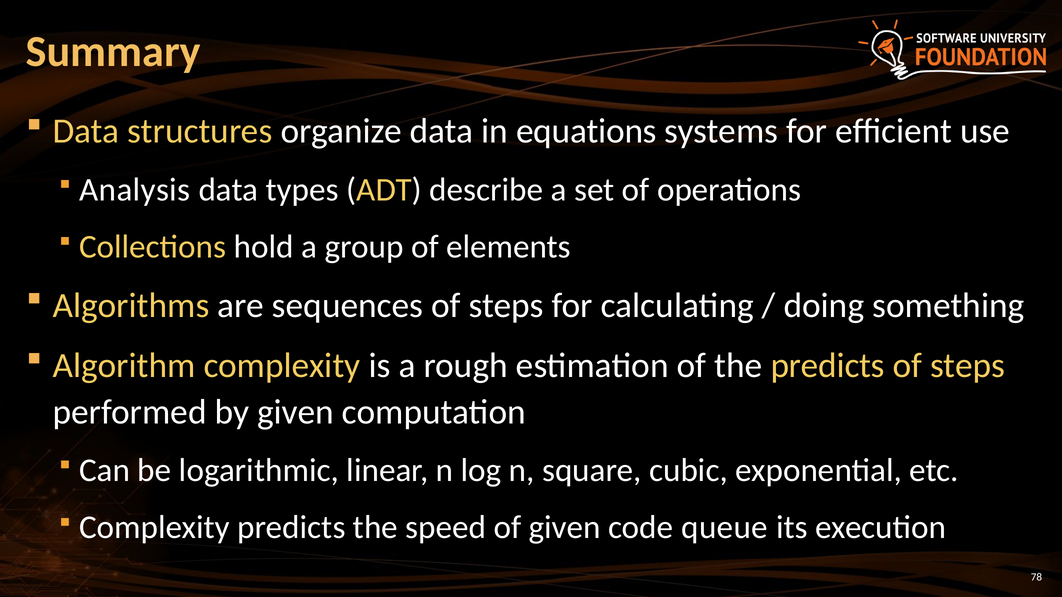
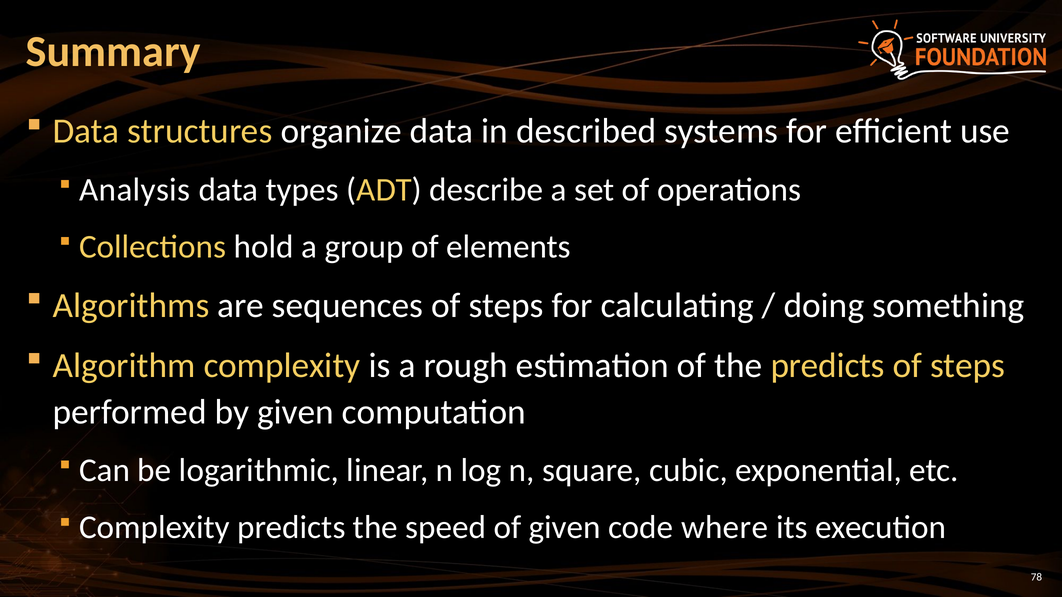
equations: equations -> described (586, 131)
queue: queue -> where (725, 528)
